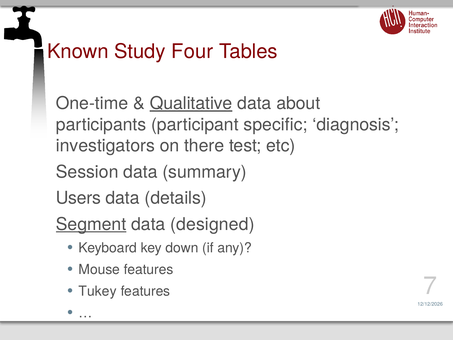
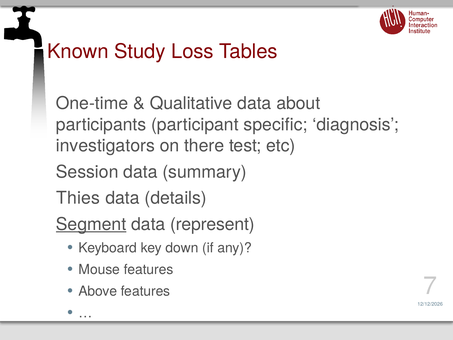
Four: Four -> Loss (192, 51)
Qualitative underline: present -> none (191, 103)
Users: Users -> Thies (78, 198)
designed: designed -> represent (213, 224)
Tukey: Tukey -> Above (98, 291)
